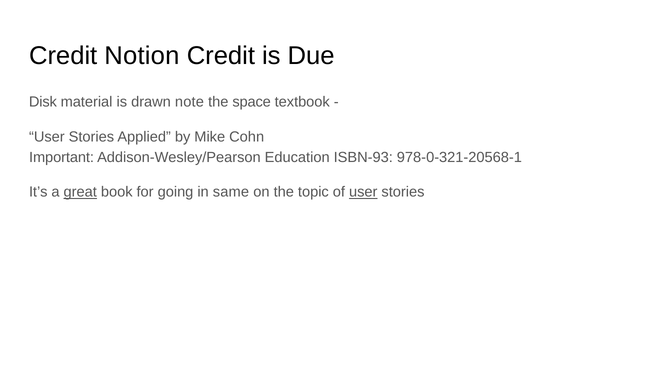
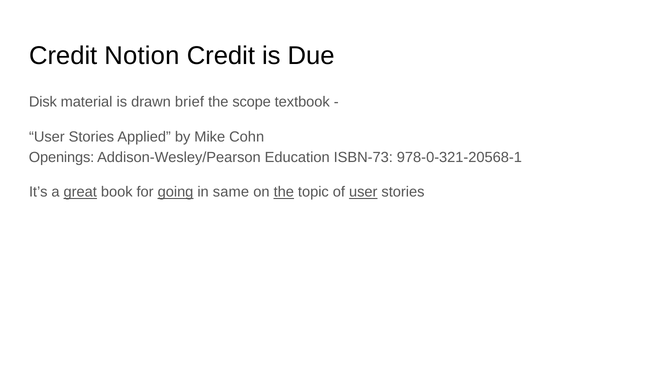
note: note -> brief (189, 102)
space: space -> scope (252, 102)
Important: Important -> Openings (62, 157)
ISBN-93: ISBN-93 -> ISBN-73 (363, 157)
going underline: none -> present (176, 192)
the underline: none -> present (284, 192)
